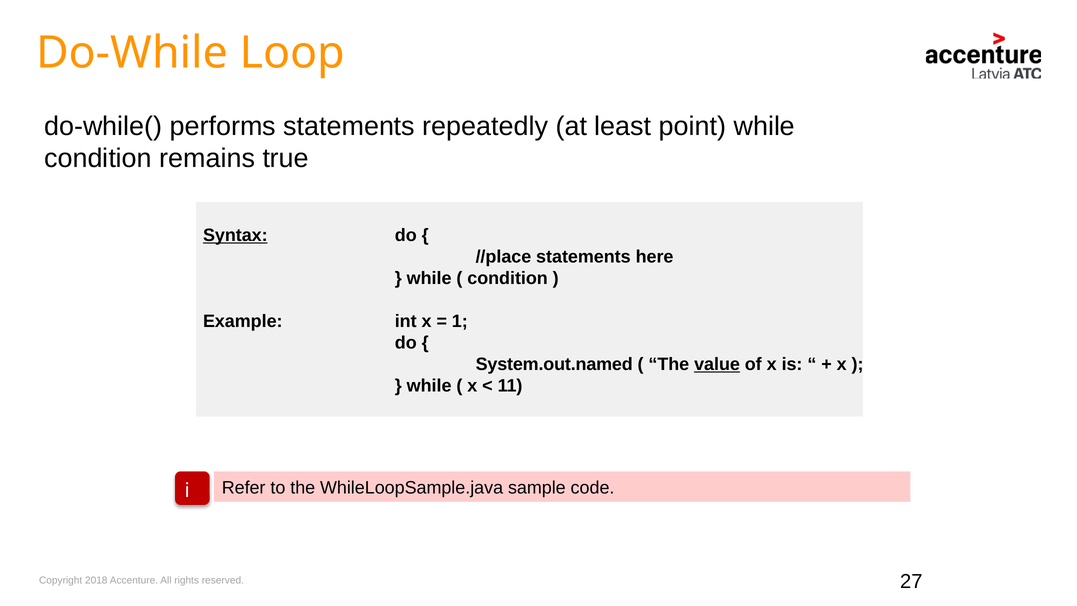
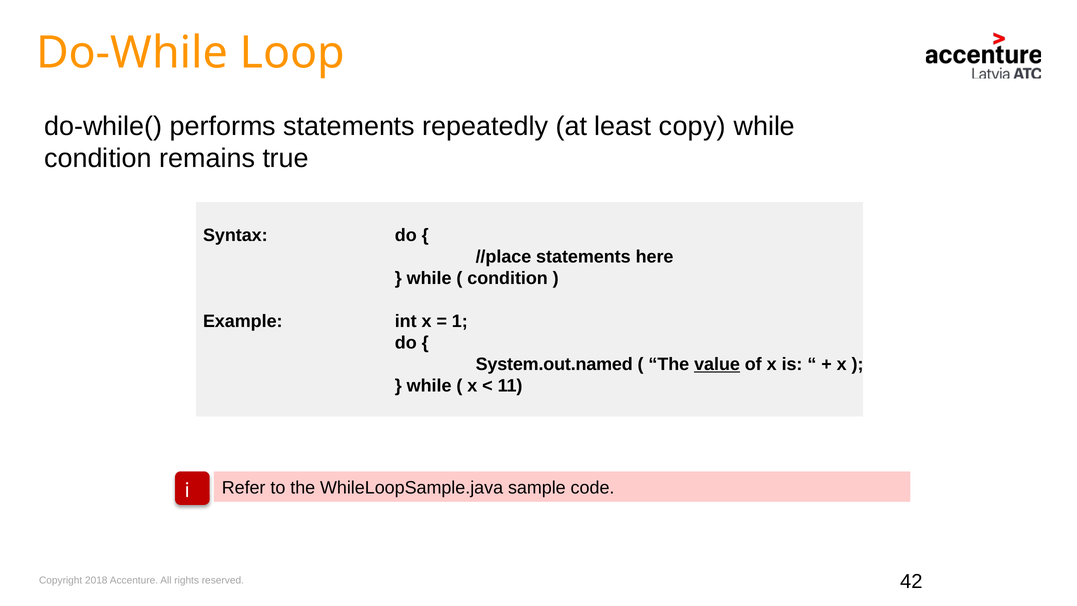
point: point -> copy (692, 126)
Syntax underline: present -> none (235, 235)
27: 27 -> 42 (911, 581)
